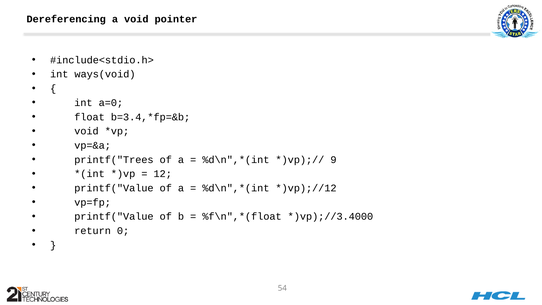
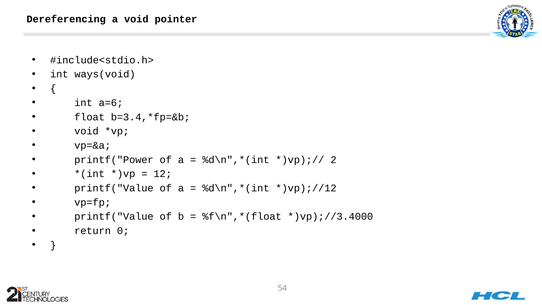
a=0: a=0 -> a=6 (111, 103)
printf("Trees: printf("Trees -> printf("Power (114, 160)
9: 9 -> 2 (333, 160)
